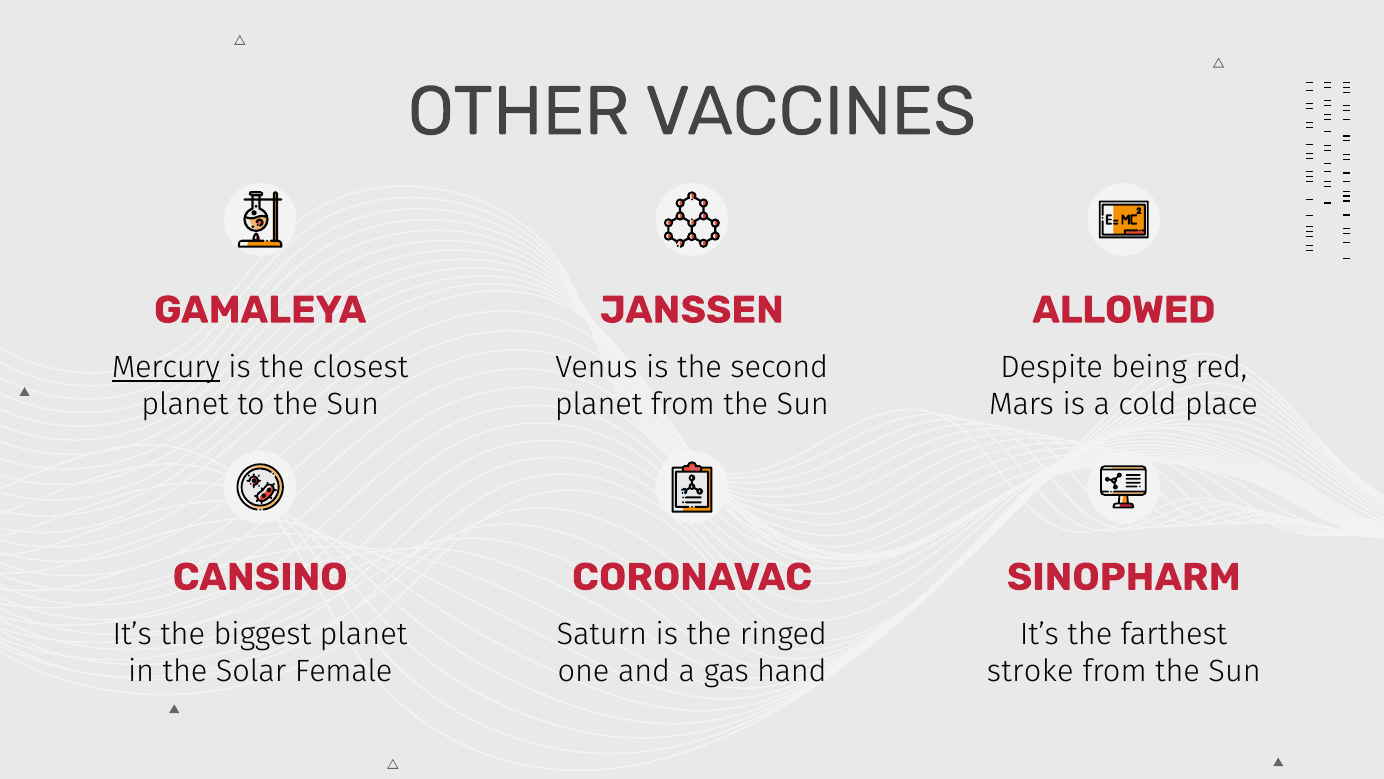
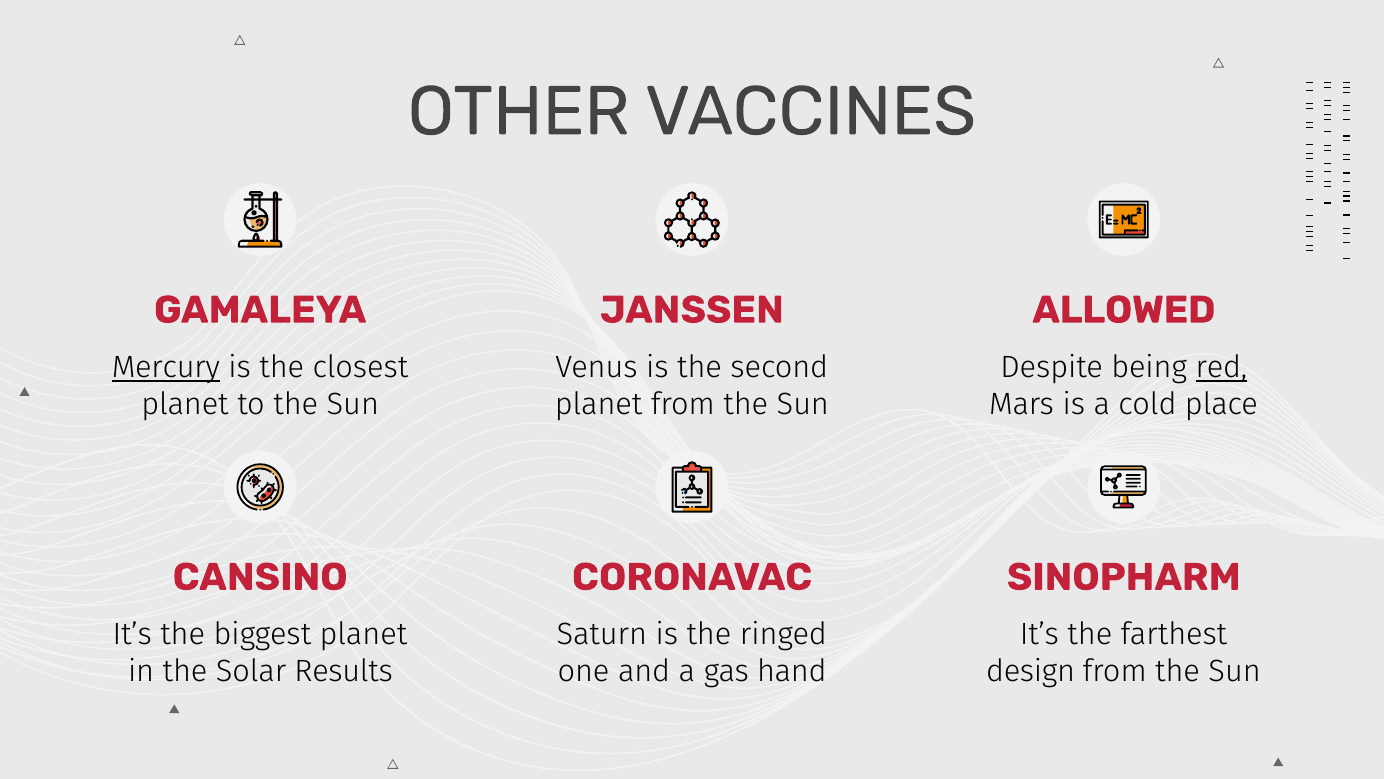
red underline: none -> present (1221, 367)
Female: Female -> Results (344, 671)
stroke: stroke -> design (1031, 671)
